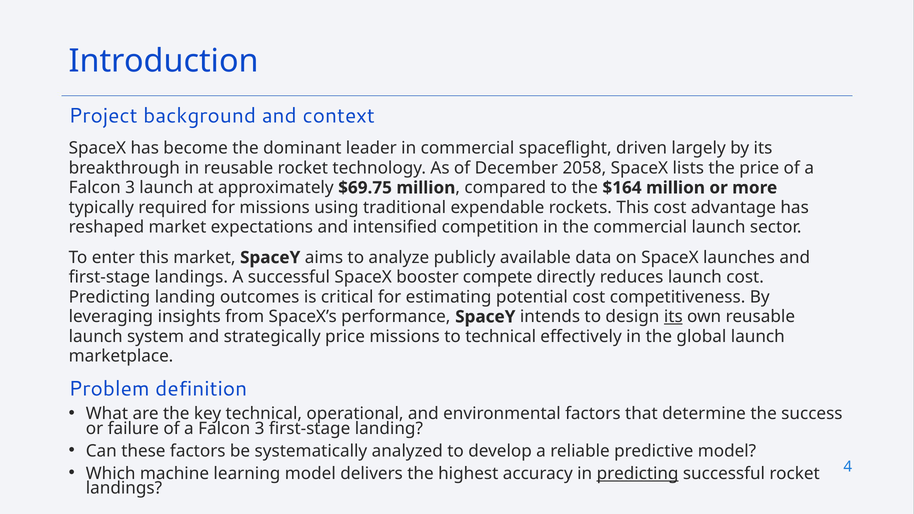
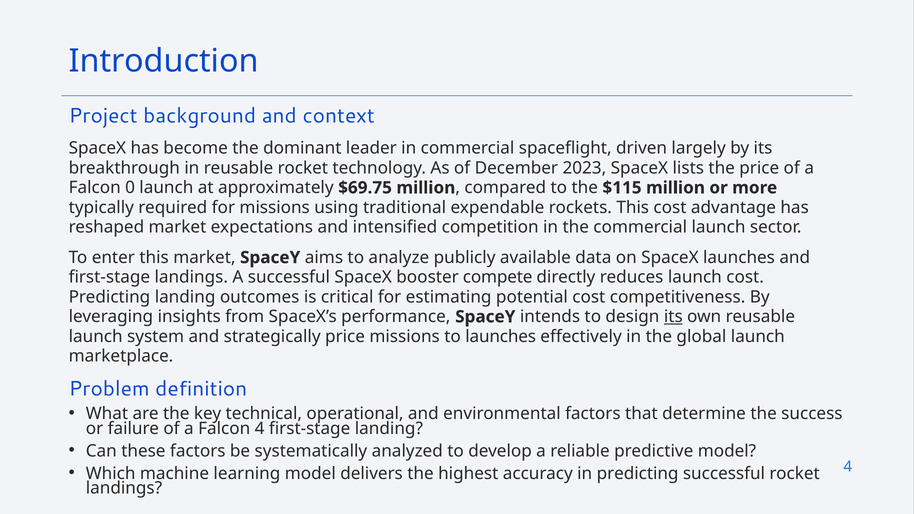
2058: 2058 -> 2023 (584, 168)
3: 3 -> 0 (130, 188)
$164: $164 -> $115 (622, 188)
to technical: technical -> launches (501, 337)
3: 3 -> 4 (260, 429)
predicting underline: present -> none (638, 474)
